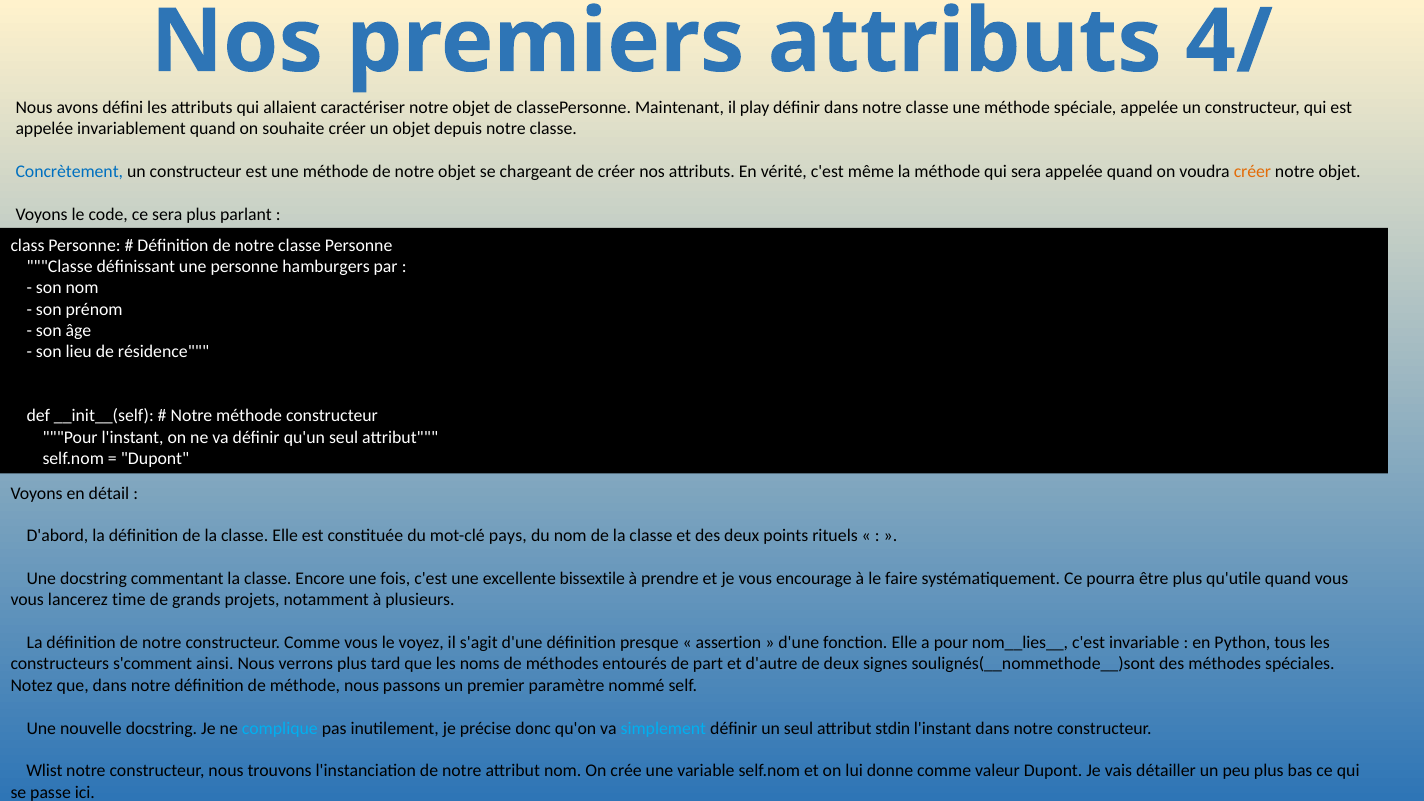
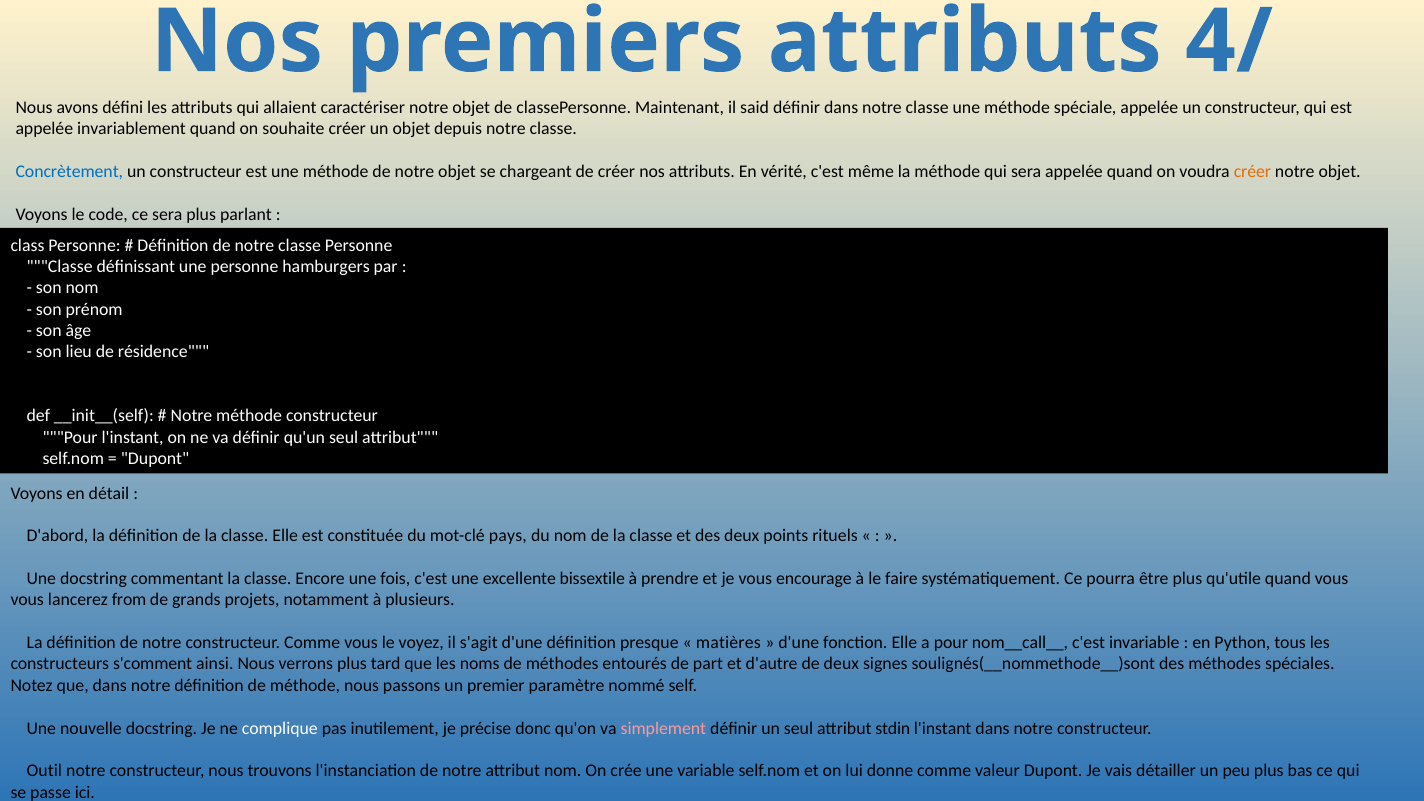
play: play -> said (755, 108)
time: time -> from (129, 600)
assertion: assertion -> matières (728, 643)
nom__lies__: nom__lies__ -> nom__call__ (1020, 643)
complique colour: light blue -> white (280, 728)
simplement colour: light blue -> pink (663, 728)
Wlist: Wlist -> Outil (44, 771)
